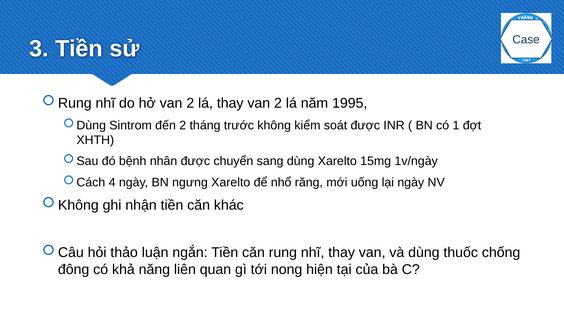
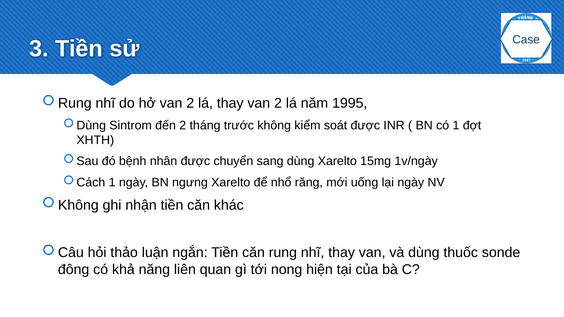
4: 4 -> 1 (112, 182)
chống: chống -> sonde (501, 253)
